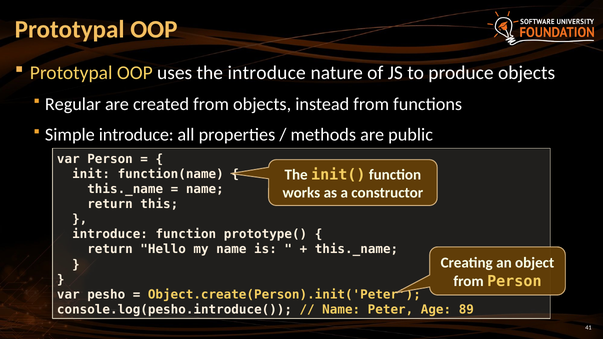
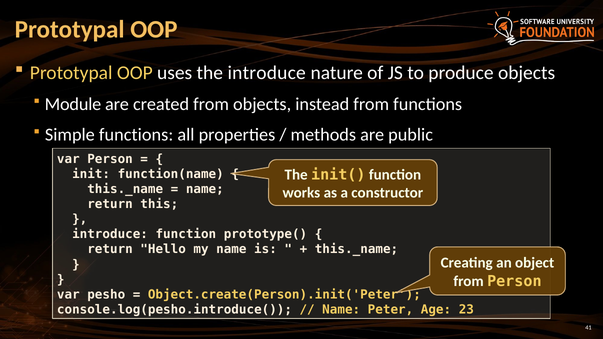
Regular: Regular -> Module (73, 104)
Simple introduce: introduce -> functions (136, 135)
89: 89 -> 23 (466, 310)
